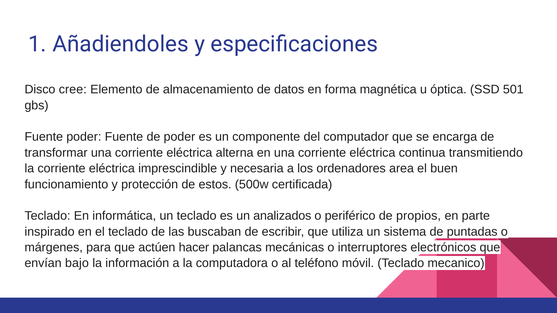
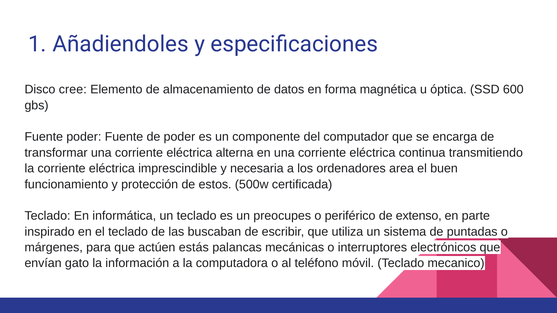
501: 501 -> 600 (513, 90)
analizados: analizados -> preocupes (282, 216)
propios: propios -> extenso (419, 216)
hacer: hacer -> estás (194, 248)
bajo: bajo -> gato (77, 264)
